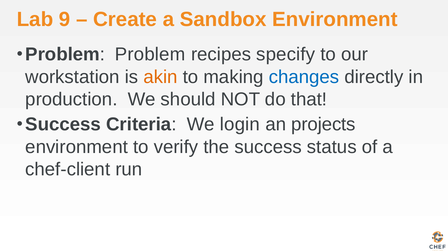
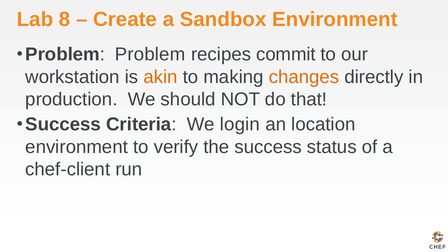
9: 9 -> 8 (65, 19)
specify: specify -> commit (286, 55)
changes colour: blue -> orange (304, 77)
projects: projects -> location (323, 124)
